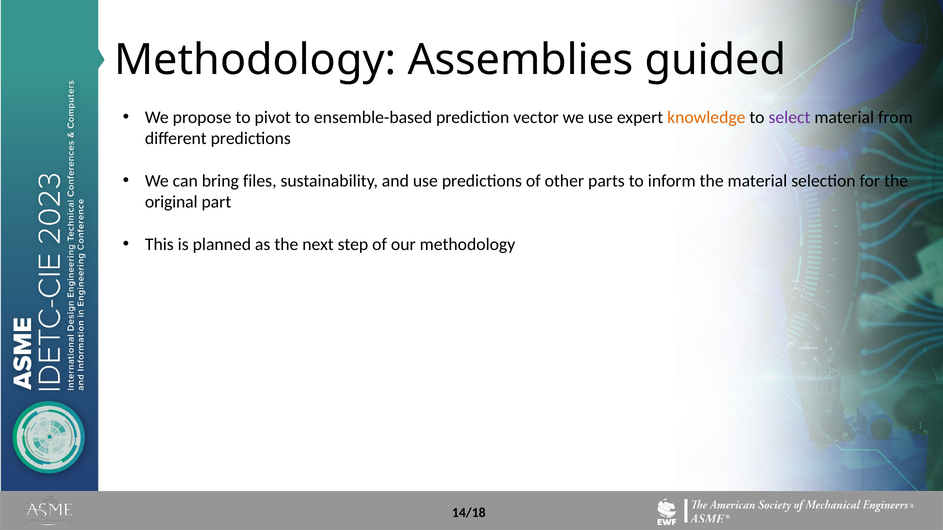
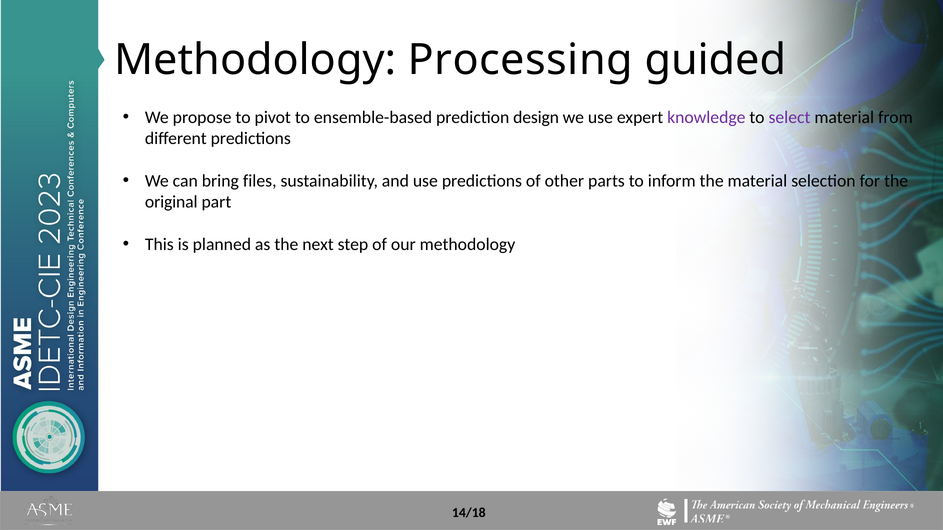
Assemblies: Assemblies -> Processing (520, 60)
vector: vector -> design (536, 117)
knowledge colour: orange -> purple (706, 117)
